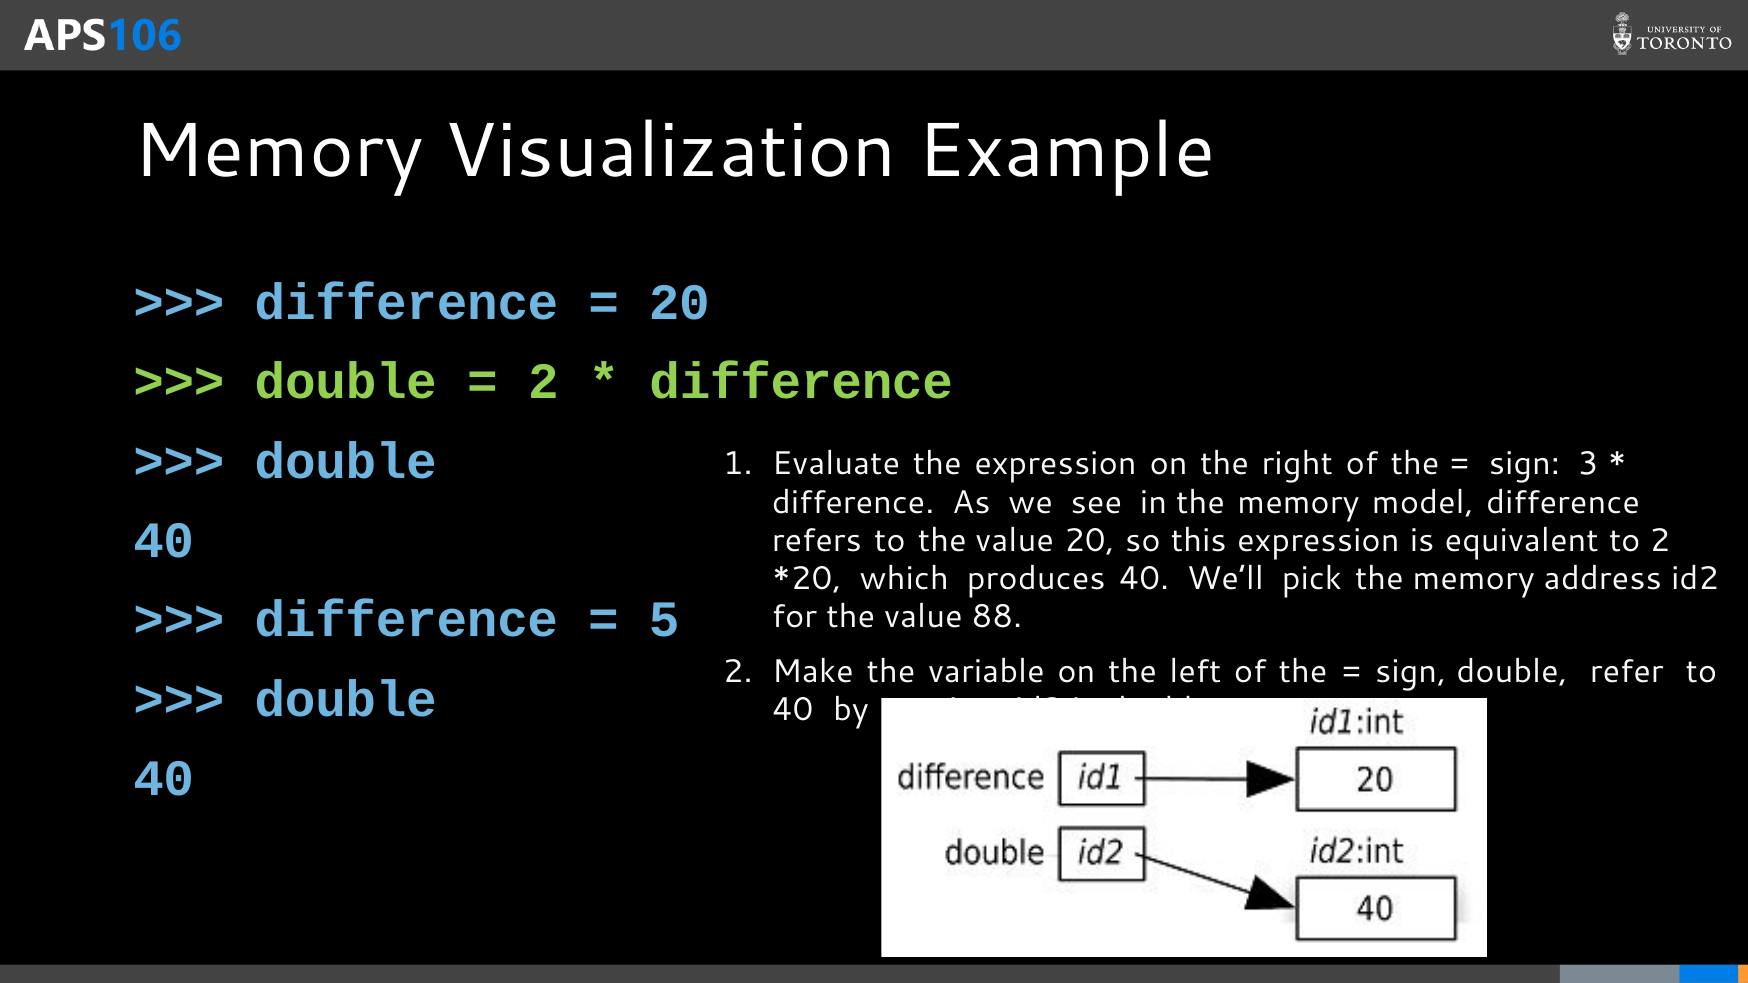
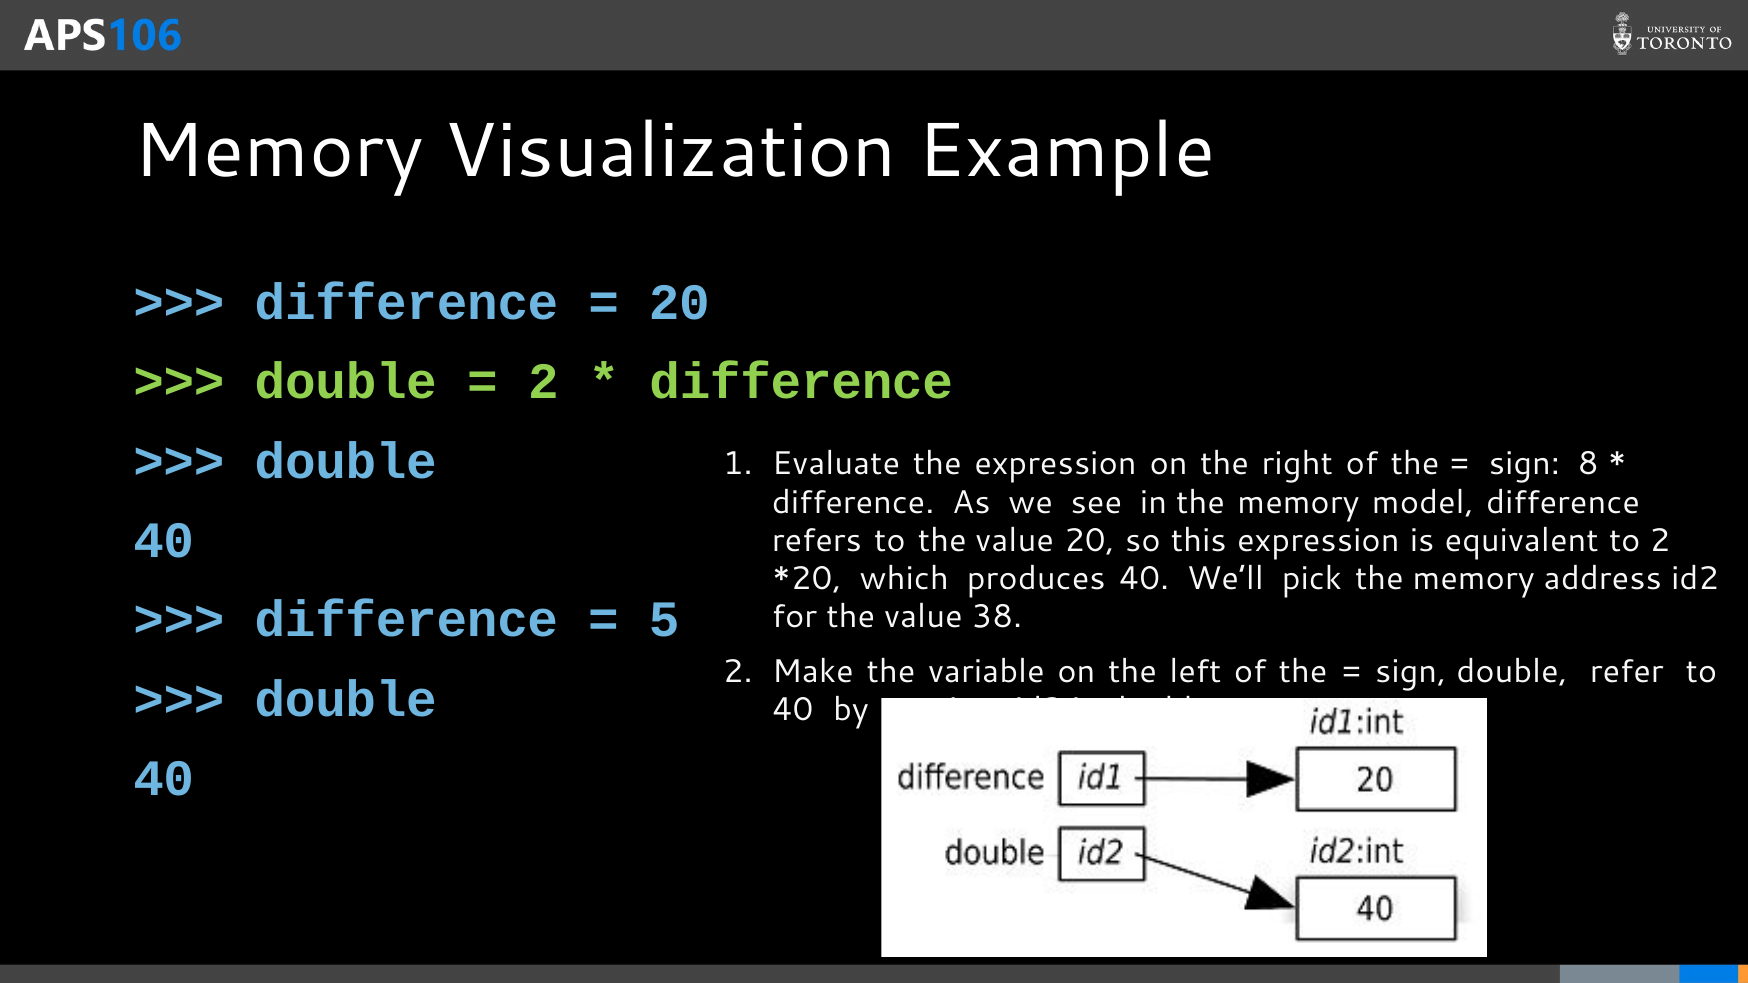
3: 3 -> 8 (1588, 464)
88: 88 -> 38 (997, 617)
